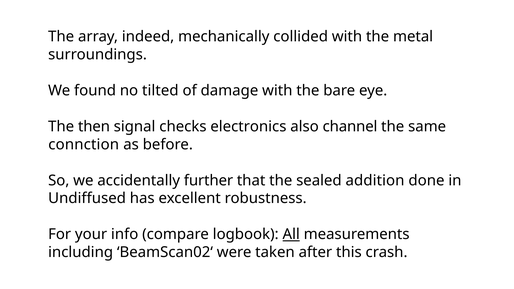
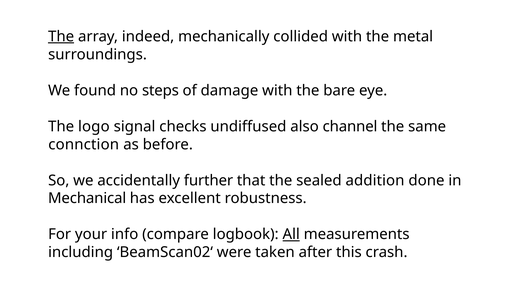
The underline: none -> present (61, 36)
tilted: tilted -> steps (160, 90)
then: then -> logo (94, 126)
electronics: electronics -> undiffused (248, 126)
Undiffused: Undiffused -> Mechanical (87, 198)
